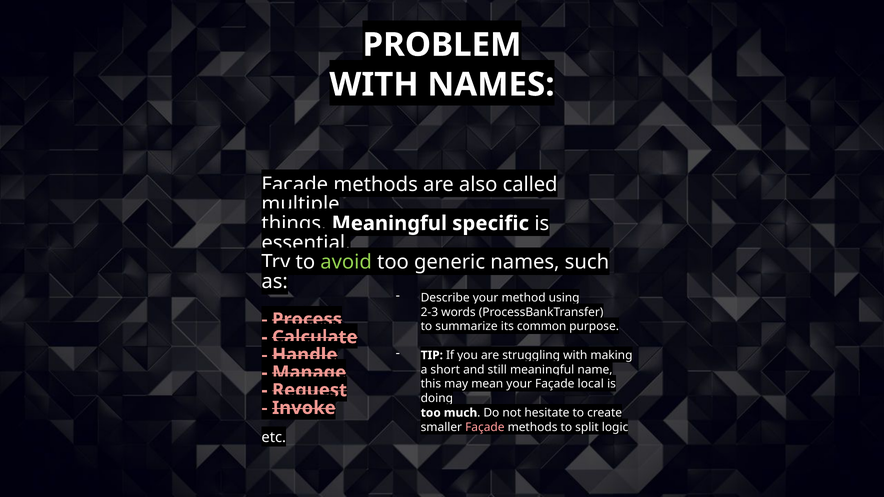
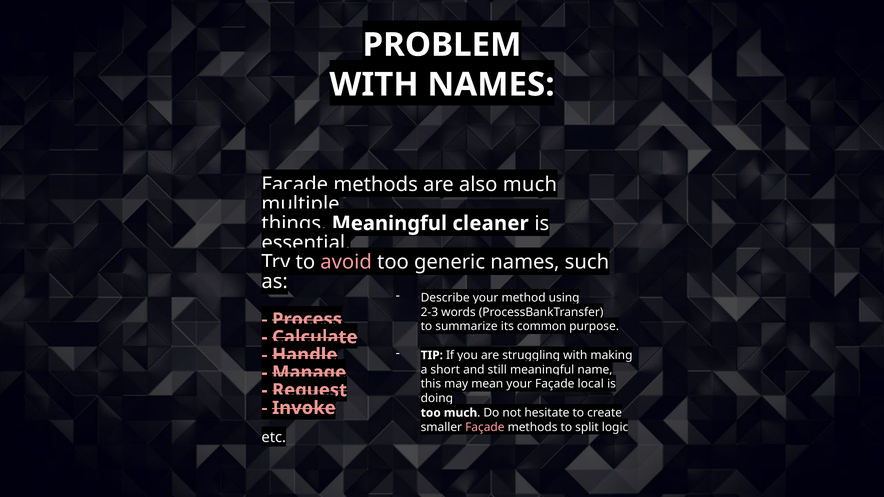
also called: called -> much (530, 185)
specific: specific -> cleaner (491, 224)
avoid colour: light green -> pink (346, 262)
